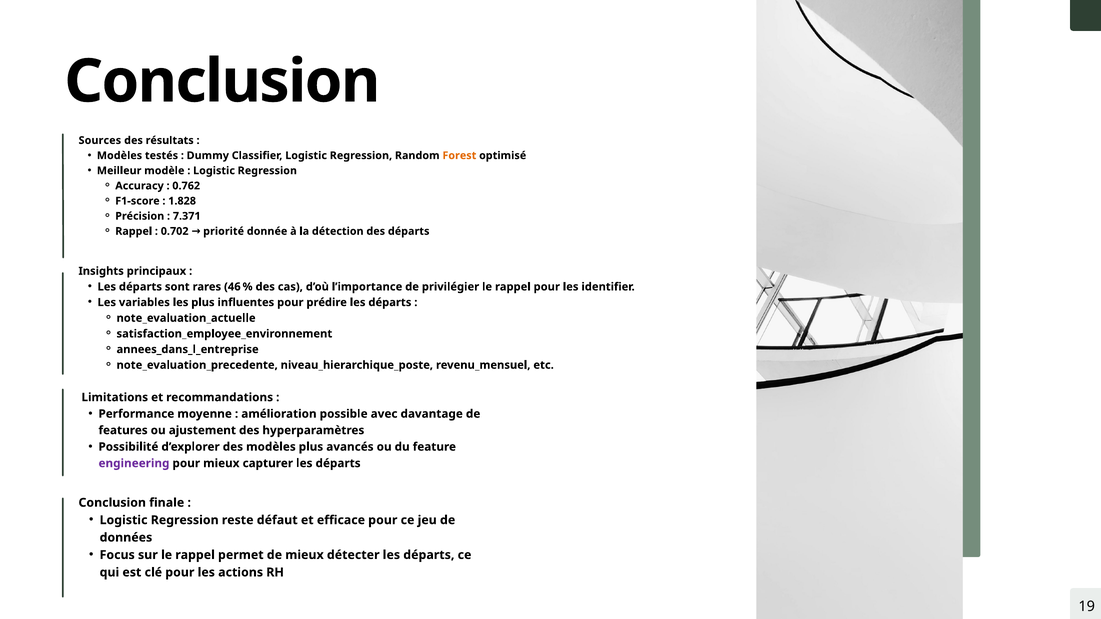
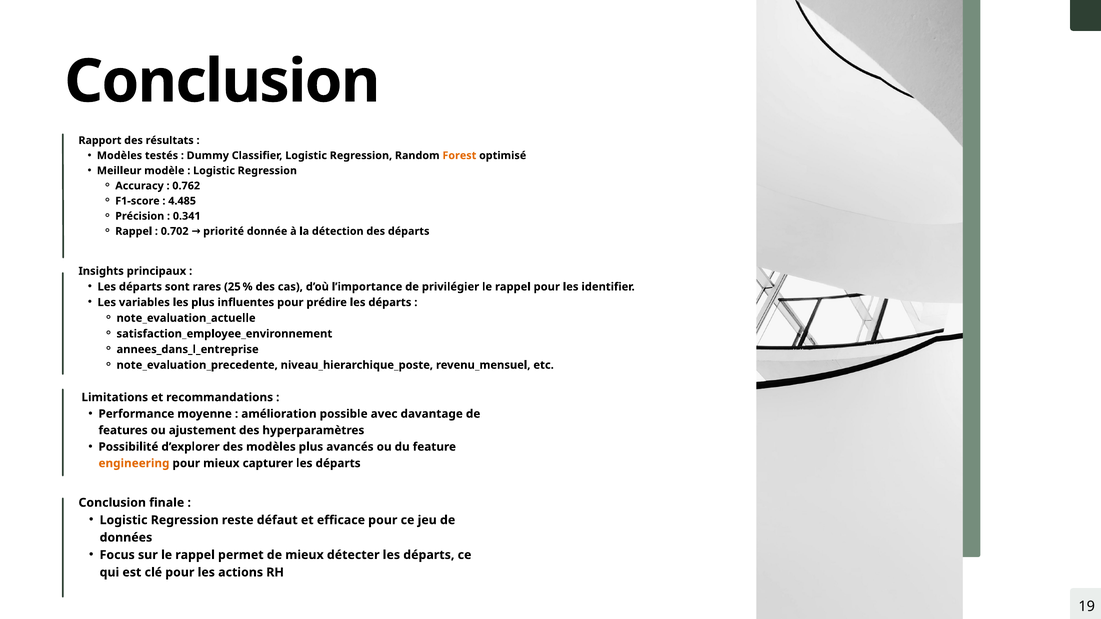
Sources: Sources -> Rapport (100, 140)
1.828: 1.828 -> 4.485 (182, 201)
7.371: 7.371 -> 0.341 (187, 216)
46: 46 -> 25 (232, 287)
engineering colour: purple -> orange (134, 464)
